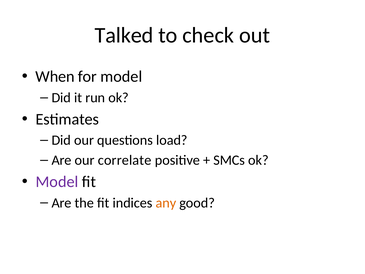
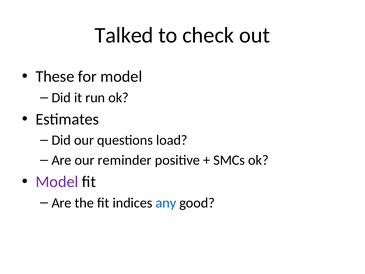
When: When -> These (55, 77)
correlate: correlate -> reminder (125, 160)
any colour: orange -> blue (166, 203)
